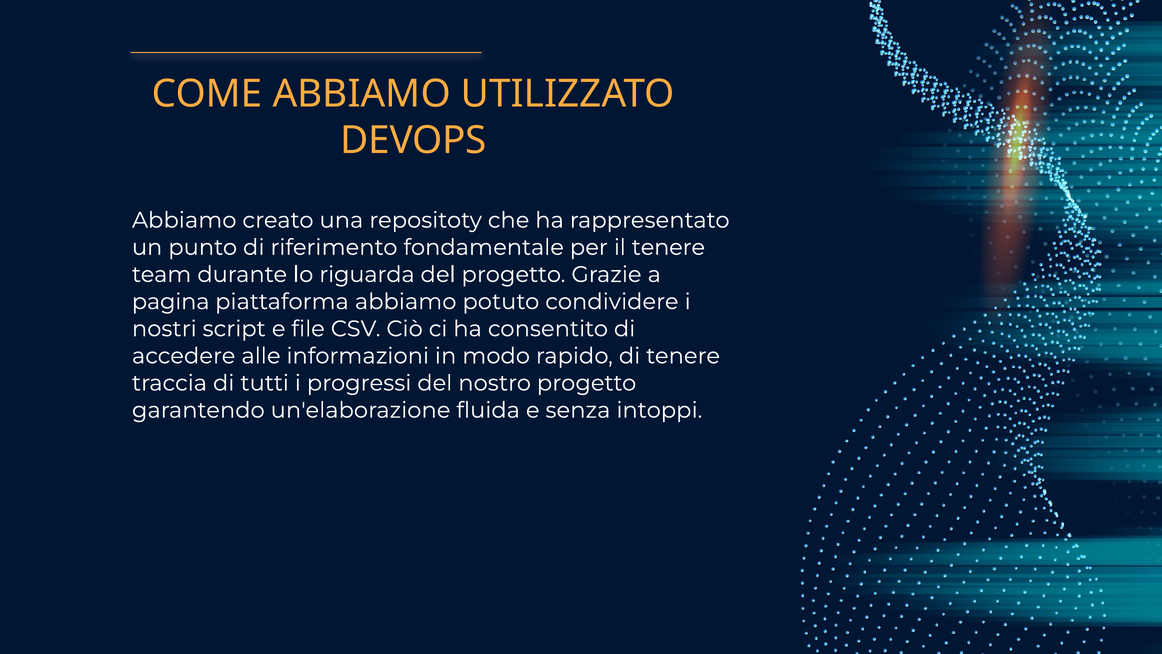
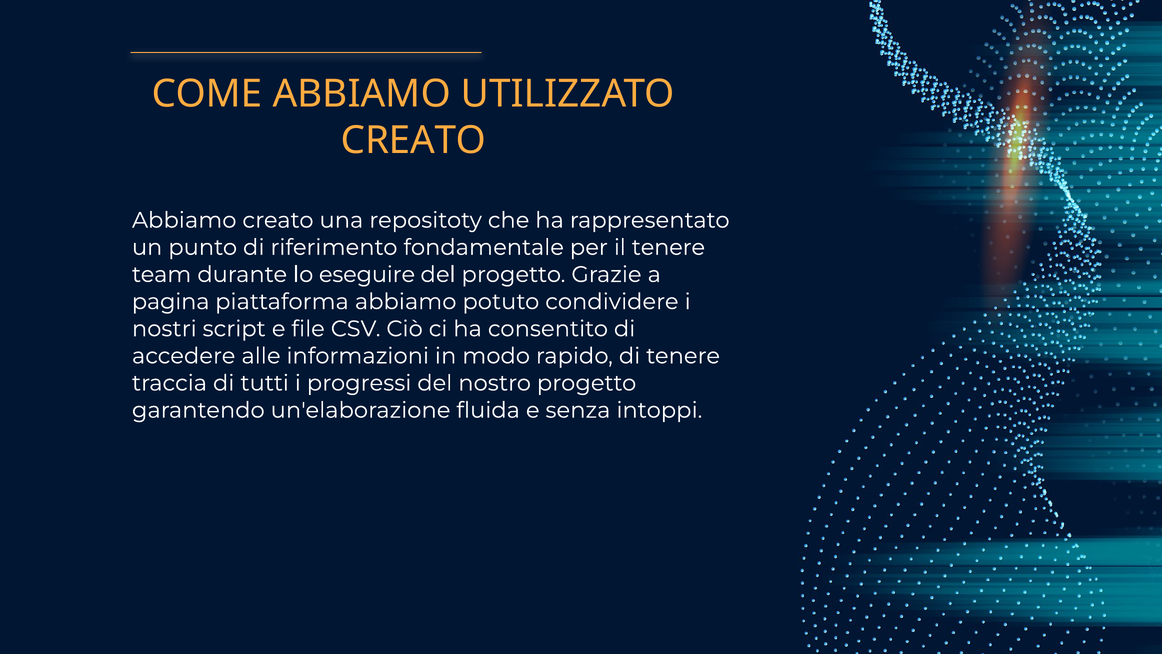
DEVOPS: DEVOPS -> CREATO (414, 141)
riguarda: riguarda -> eseguire (367, 274)
